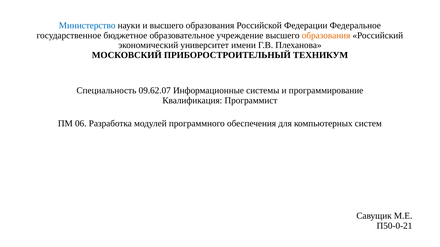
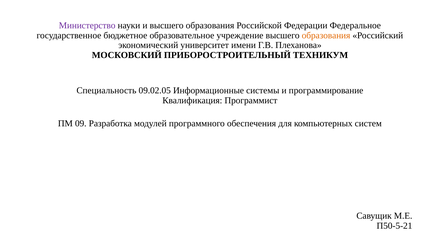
Министерство colour: blue -> purple (87, 26)
09.62.07: 09.62.07 -> 09.02.05 (155, 91)
06: 06 -> 09 (81, 124)
П50-0-21: П50-0-21 -> П50-5-21 (394, 226)
